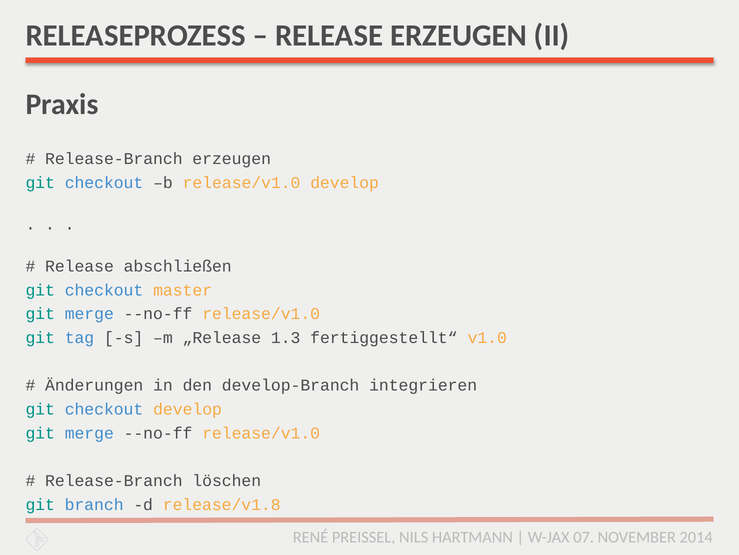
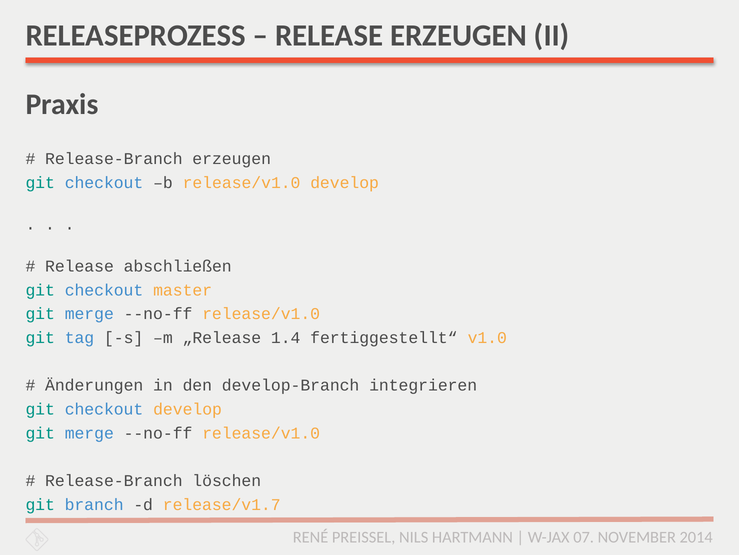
1.3: 1.3 -> 1.4 (286, 337)
release/v1.8: release/v1.8 -> release/v1.7 (222, 504)
